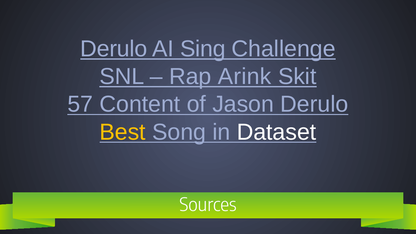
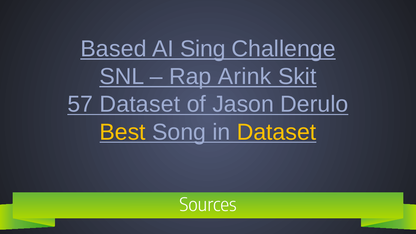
Derulo: Derulo -> Based (114, 49)
57 Content: Content -> Dataset (140, 104)
Dataset colour: white -> yellow (277, 132)
